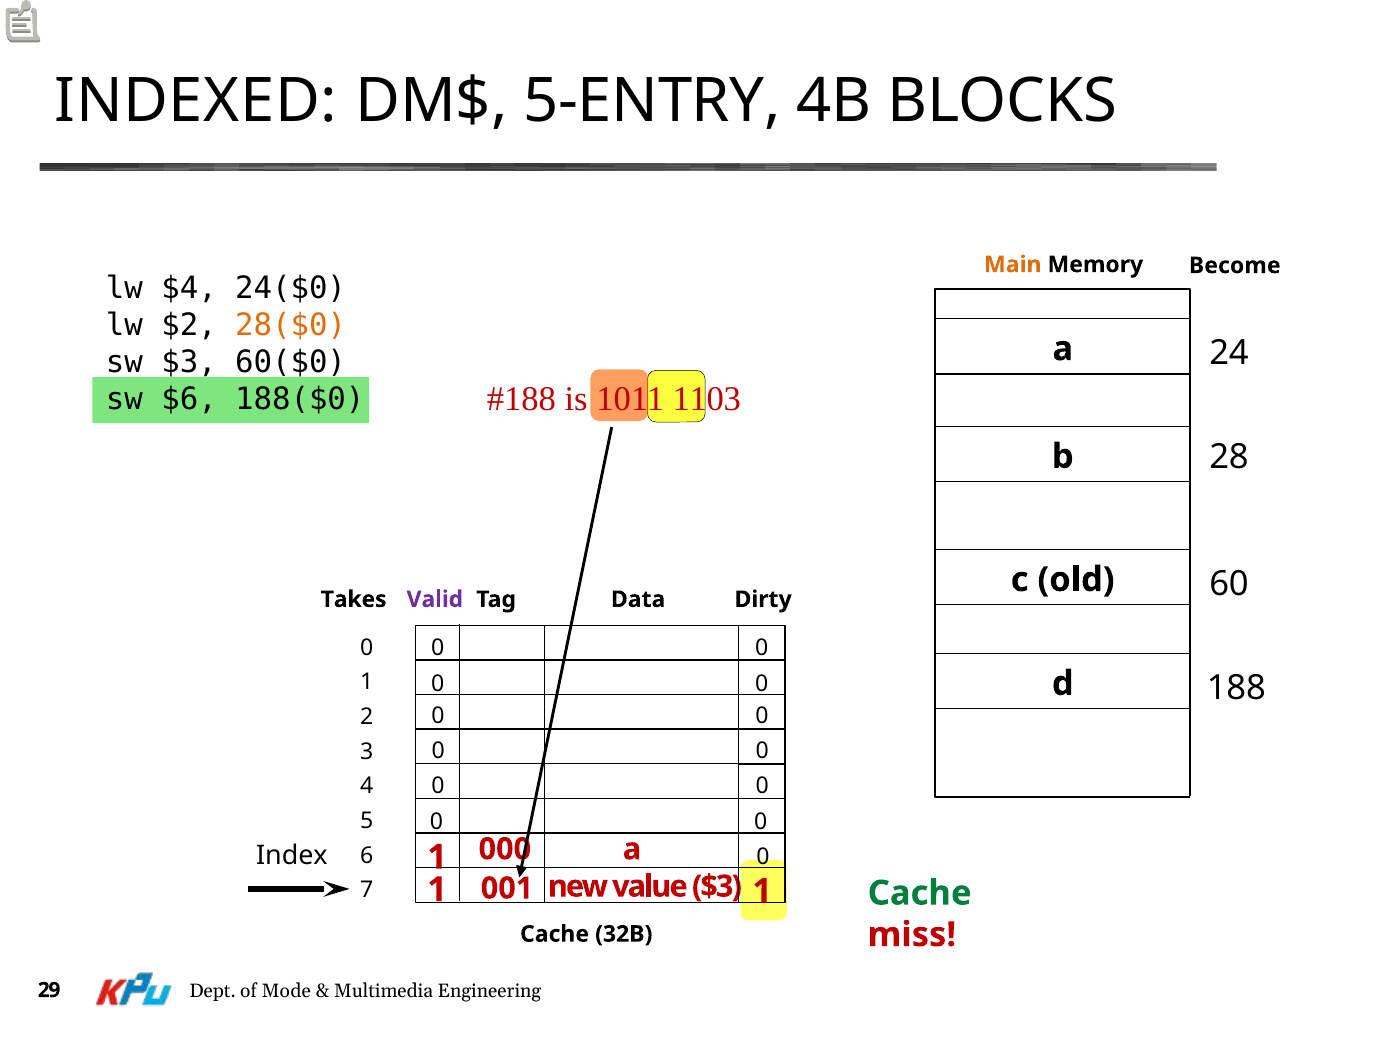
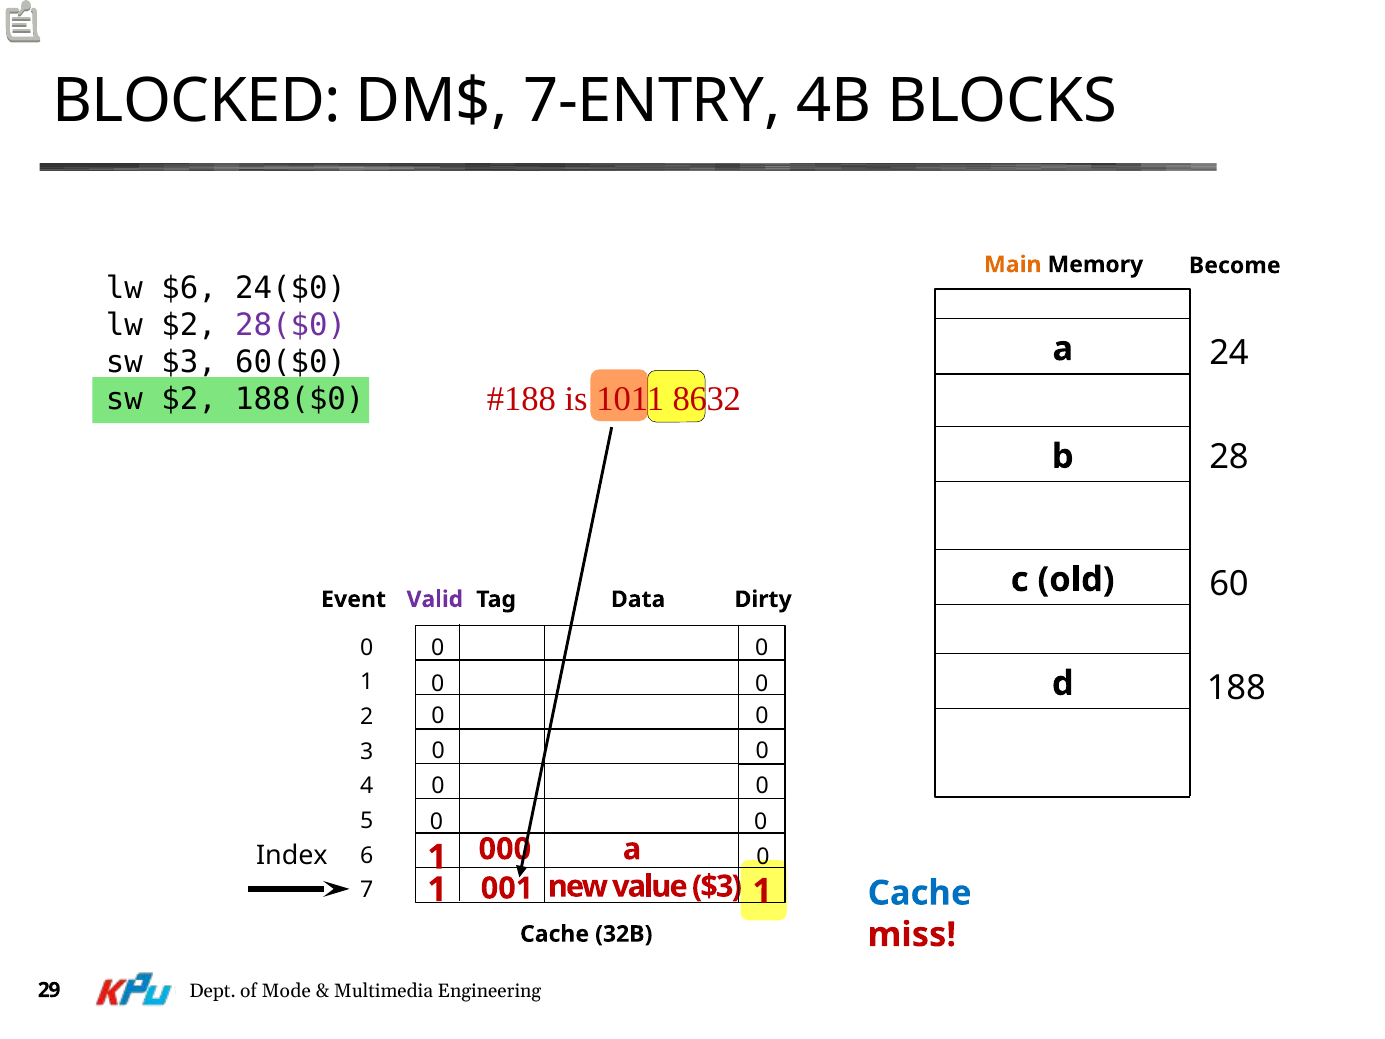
INDEXED: INDEXED -> BLOCKED (197, 101)
5-ENTRY: 5-ENTRY -> 7-ENTRY (652, 101)
$4: $4 -> $6 (189, 288)
28($0 colour: orange -> purple (291, 325)
1103: 1103 -> 8632 (707, 399)
sw $6: $6 -> $2 (189, 399)
Takes: Takes -> Event (354, 599)
Cache colour: green -> blue (920, 893)
